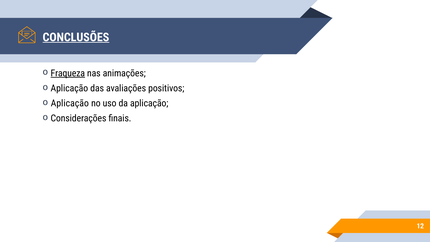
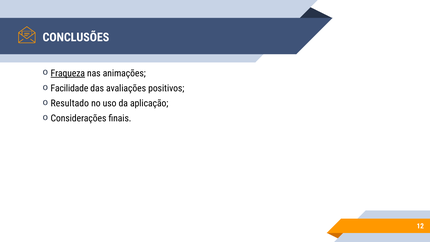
CONCLUSÕES underline: present -> none (76, 37)
Aplicação: Aplicação -> Facilidade (69, 88)
Aplicação: Aplicação -> Resultado (70, 103)
